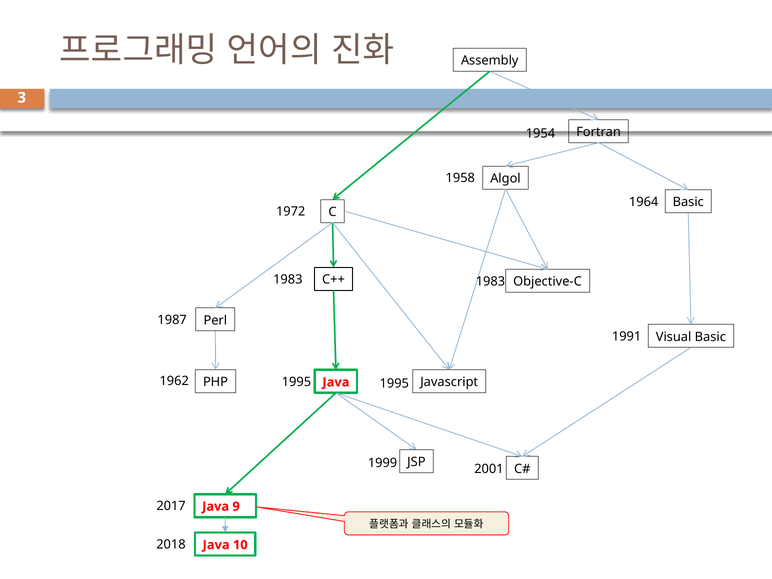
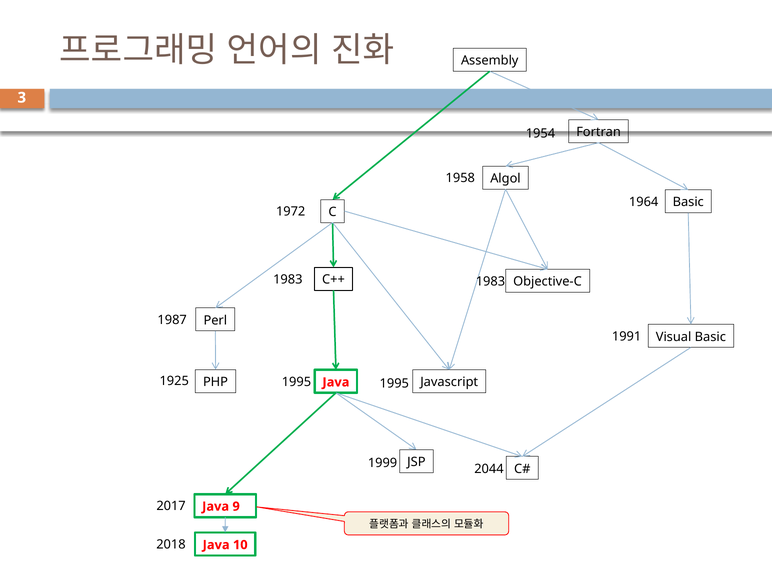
1962: 1962 -> 1925 (174, 381)
2001: 2001 -> 2044 (489, 469)
